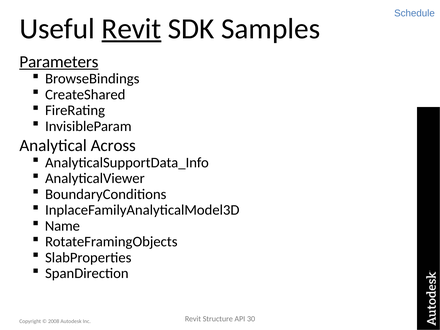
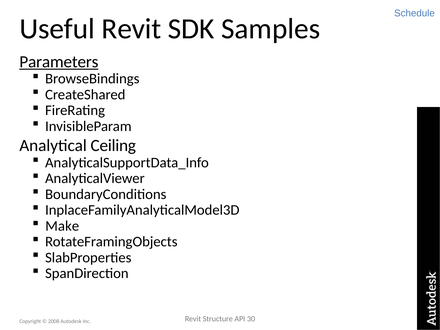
Revit underline: present -> none (131, 29)
Across: Across -> Ceiling (113, 146)
Name: Name -> Make (62, 226)
